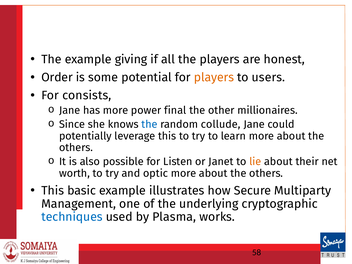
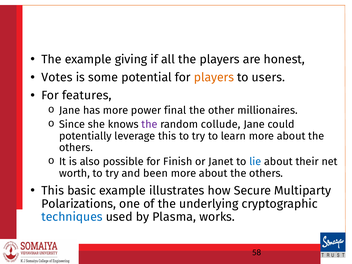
Order: Order -> Votes (57, 77)
consists: consists -> features (87, 95)
the colour: blue -> purple (149, 124)
Listen: Listen -> Finish (178, 162)
lie colour: orange -> blue (255, 162)
optic: optic -> been (156, 173)
Management: Management -> Polarizations (79, 204)
